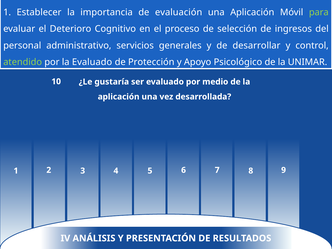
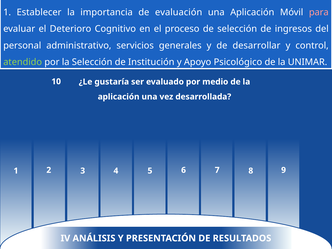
para colour: light green -> pink (319, 12)
la Evaluado: Evaluado -> Selección (92, 62)
Protección: Protección -> Institución (151, 62)
